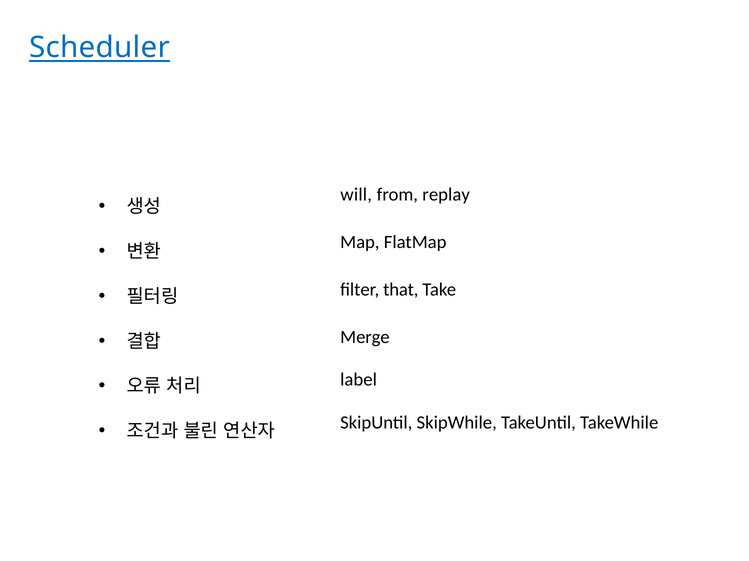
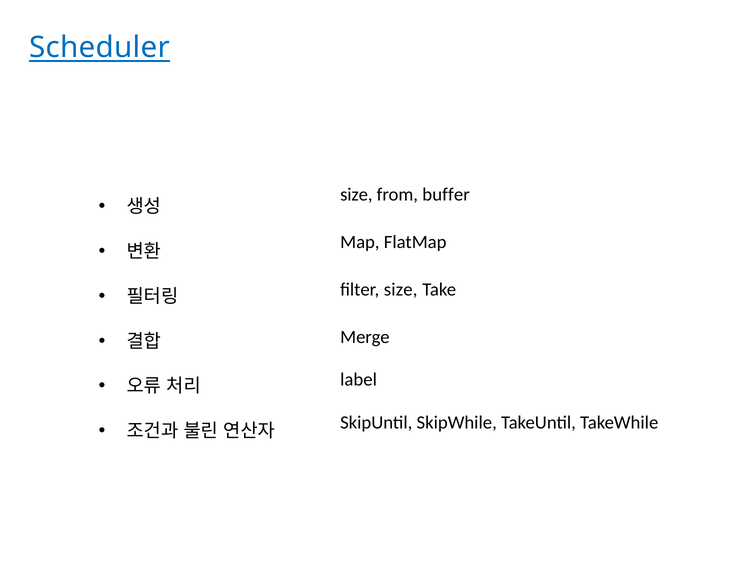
will: will -> size (356, 195)
replay: replay -> buffer (446, 195)
filter that: that -> size (401, 290)
